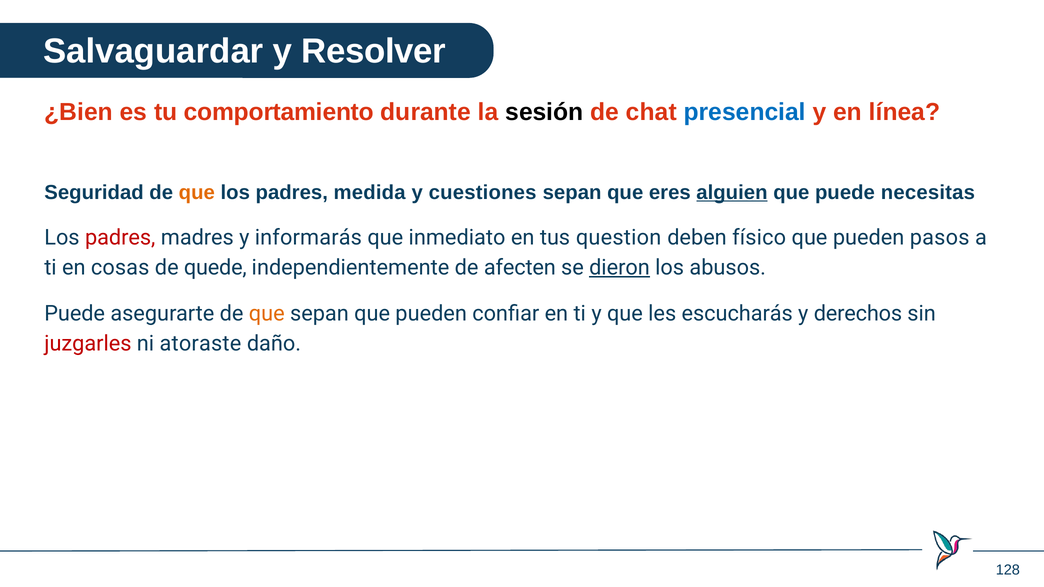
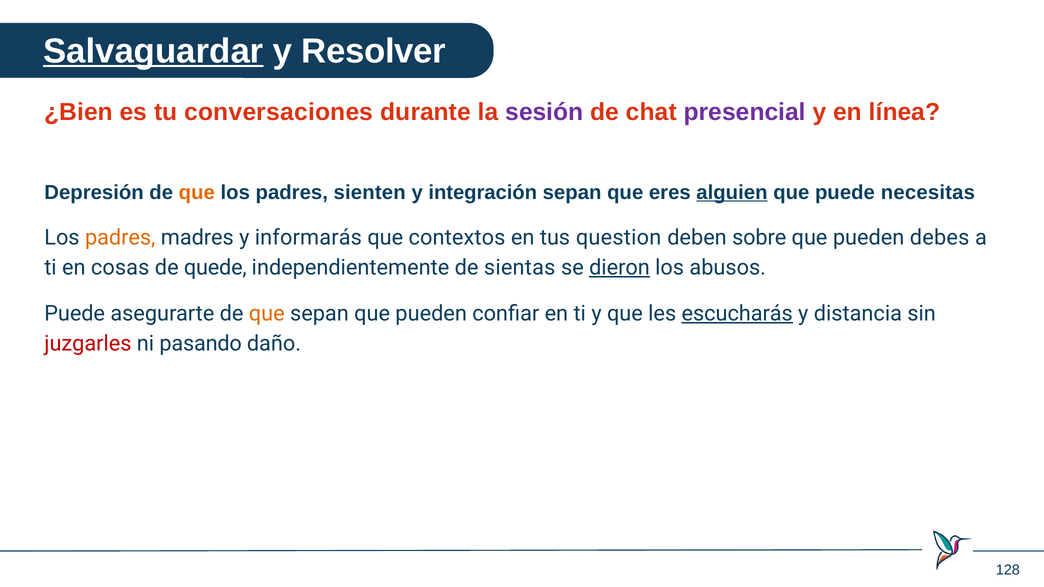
Salvaguardar underline: none -> present (153, 51)
comportamiento: comportamiento -> conversaciones (279, 112)
sesión colour: black -> purple (544, 112)
presencial colour: blue -> purple (745, 112)
Seguridad: Seguridad -> Depresión (94, 192)
medida: medida -> sienten (370, 192)
cuestiones: cuestiones -> integración (483, 192)
padres colour: red -> orange (120, 238)
inmediato: inmediato -> contextos (457, 238)
físico: físico -> sobre (759, 238)
pasos: pasos -> debes (940, 238)
afecten: afecten -> sientas (520, 268)
escucharás underline: none -> present (737, 314)
derechos: derechos -> distancia (858, 314)
atoraste: atoraste -> pasando (201, 344)
